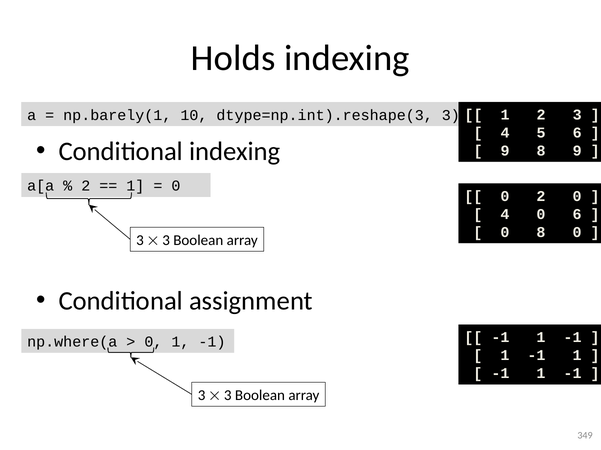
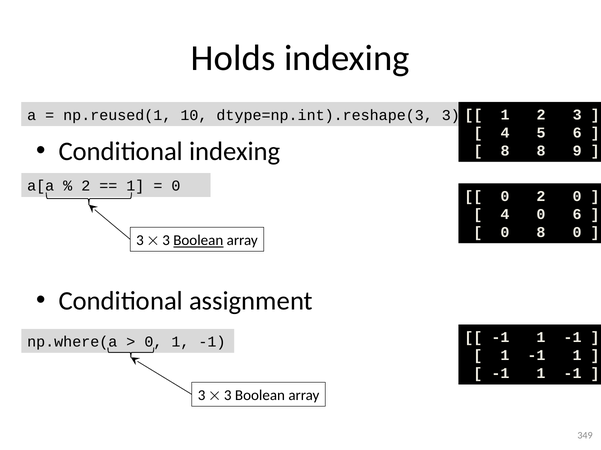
np.barely(1: np.barely(1 -> np.reused(1 (117, 115)
9: 9 -> 8 (505, 151)
Boolean underline: none -> present (198, 241)
